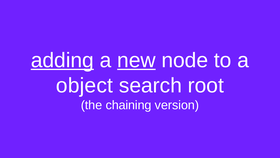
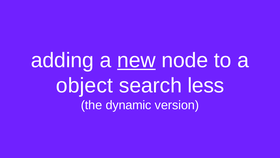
adding underline: present -> none (62, 60)
root: root -> less (206, 85)
chaining: chaining -> dynamic (129, 105)
